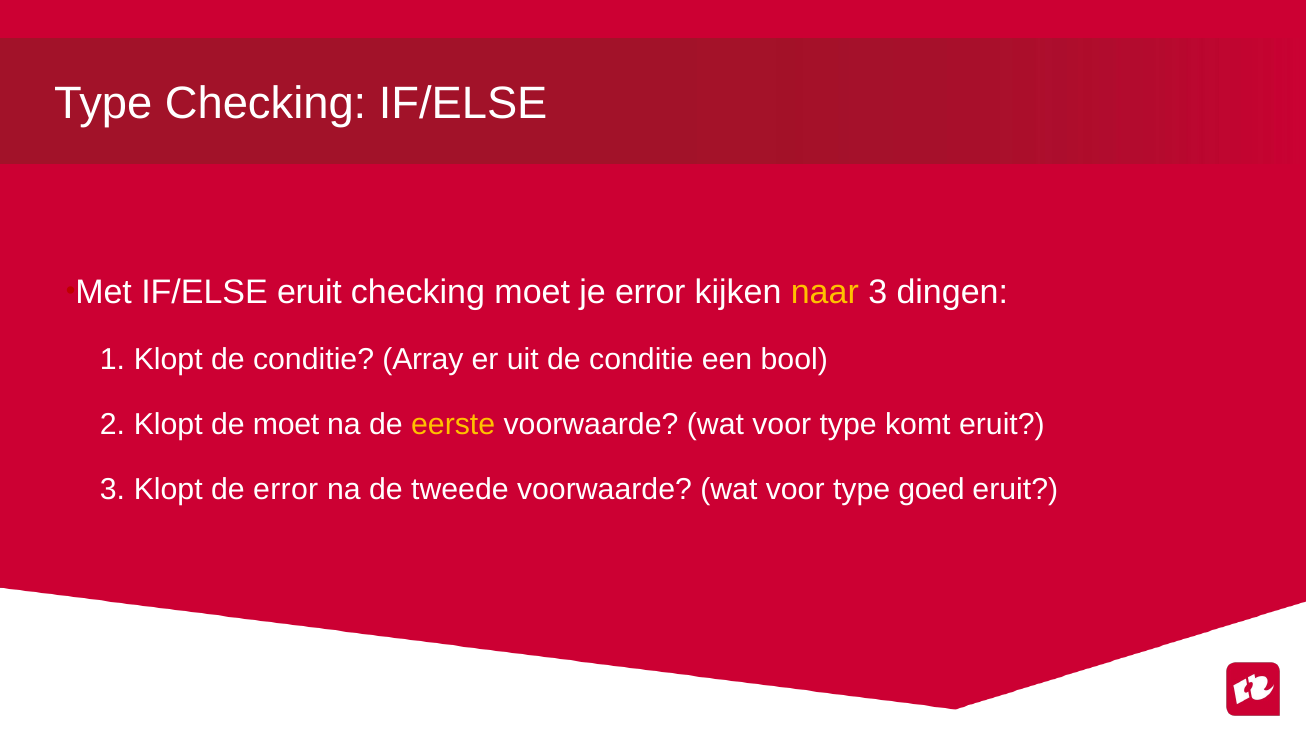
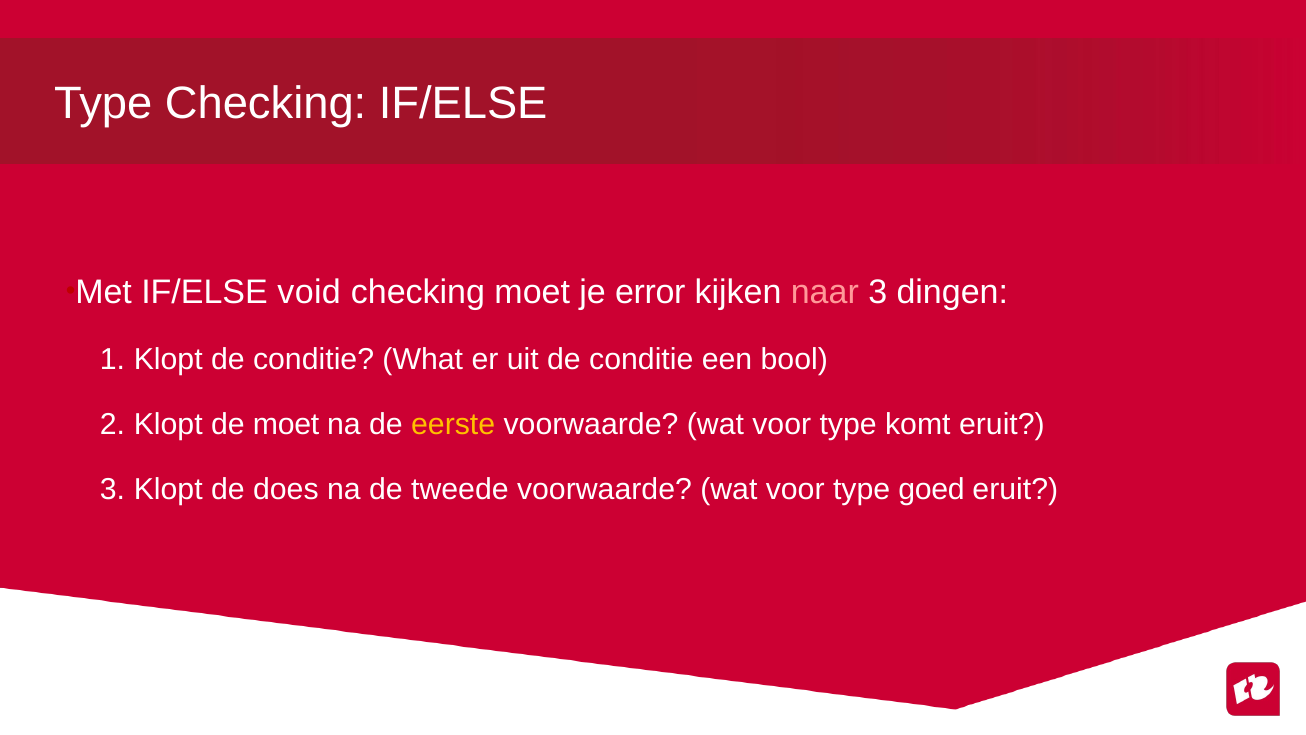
IF/ELSE eruit: eruit -> void (309, 292)
naar colour: yellow -> pink (825, 292)
Array: Array -> What (423, 359)
de error: error -> does (286, 489)
